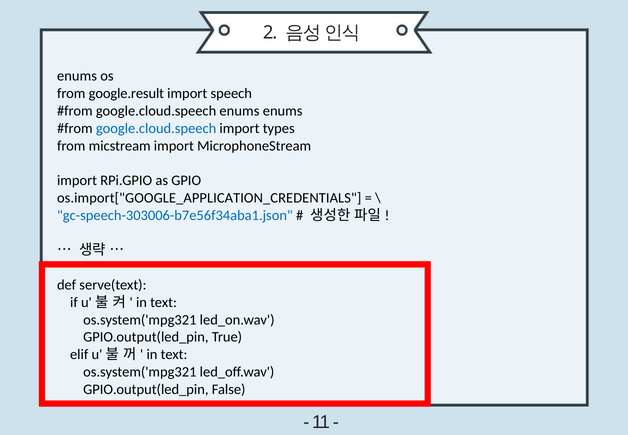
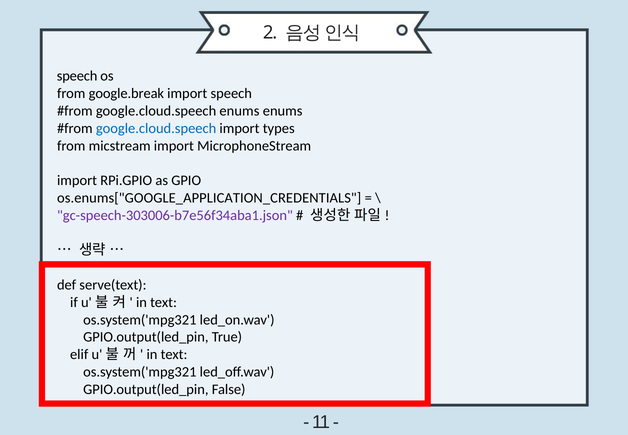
enums: enums -> speech (77, 76)
google.result: google.result -> google.break (126, 93)
os.import["GOOGLE_APPLICATION_CREDENTIALS: os.import["GOOGLE_APPLICATION_CREDENTIALS -> os.enums["GOOGLE_APPLICATION_CREDENTIALS (209, 198)
gc-speech-303006-b7e56f34aba1.json colour: blue -> purple (175, 215)
